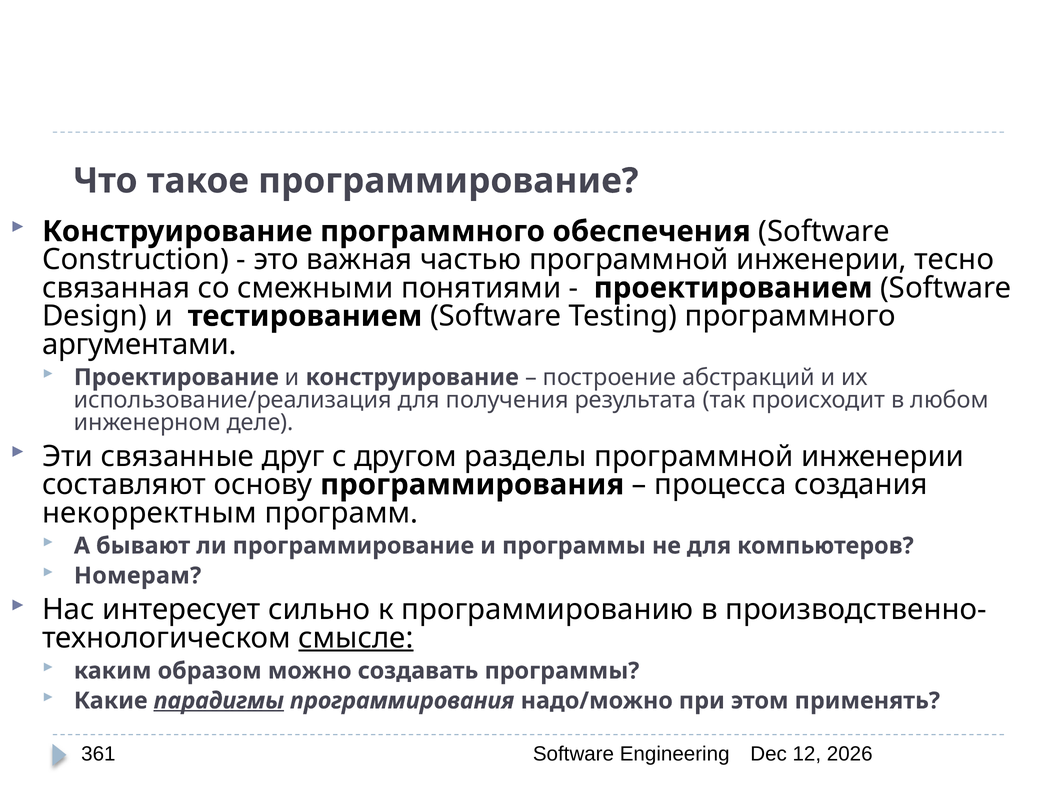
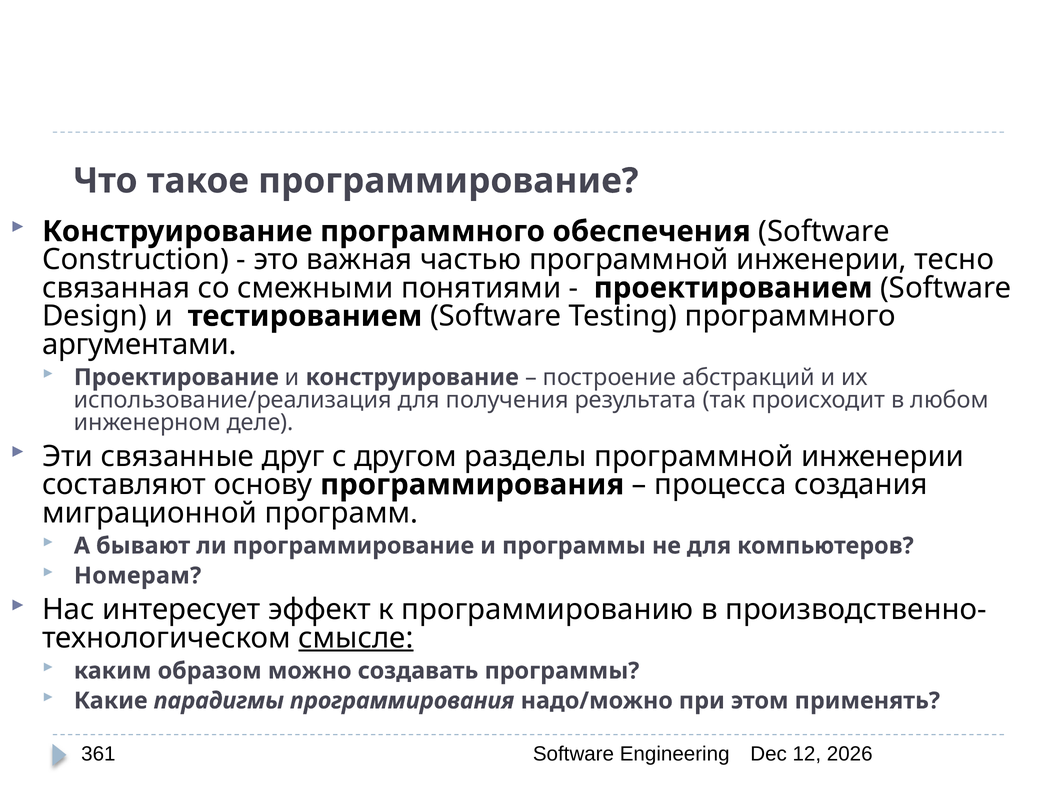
некорректным: некорректным -> миграционной (150, 513)
сильно: сильно -> эффект (319, 609)
парадигмы underline: present -> none (219, 701)
